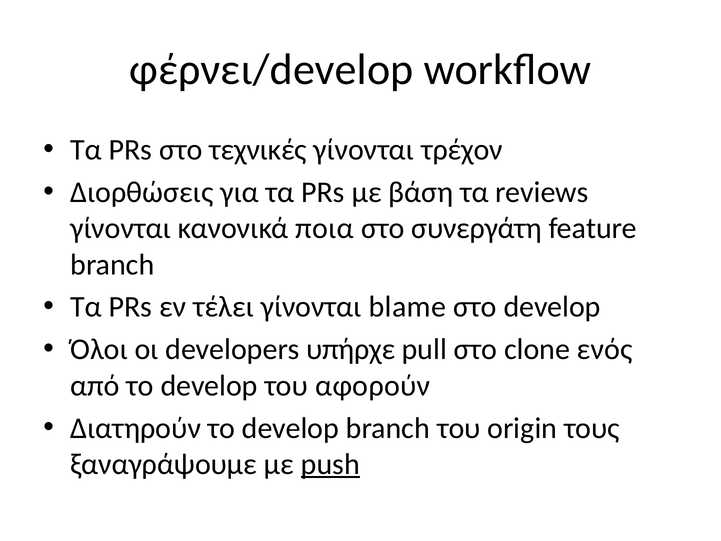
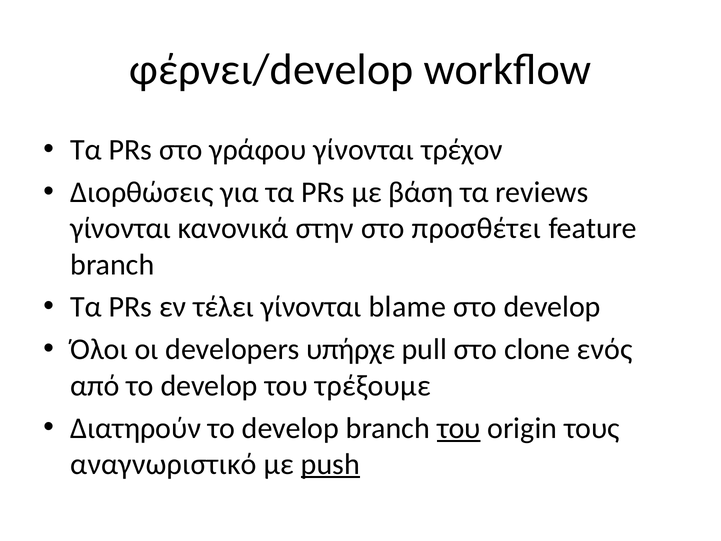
τεχνικές: τεχνικές -> γράφου (258, 150)
ποια: ποια -> στην (325, 228)
συνεργάτη: συνεργάτη -> προσθέτει (476, 228)
αφορούν: αφορούν -> τρέξουμε (373, 385)
του underline: none -> present (459, 428)
ξαναγράψουμε: ξαναγράψουμε -> αναγνωριστικό (164, 464)
